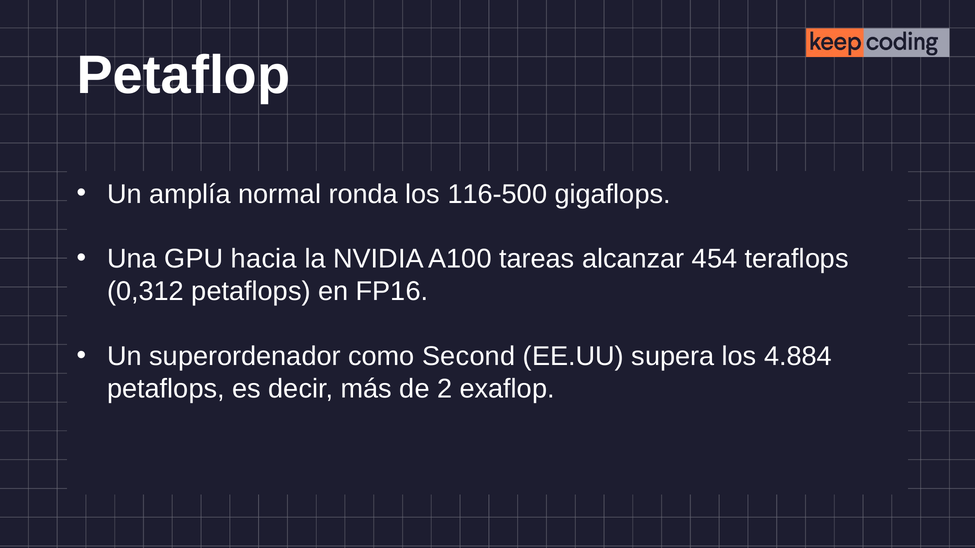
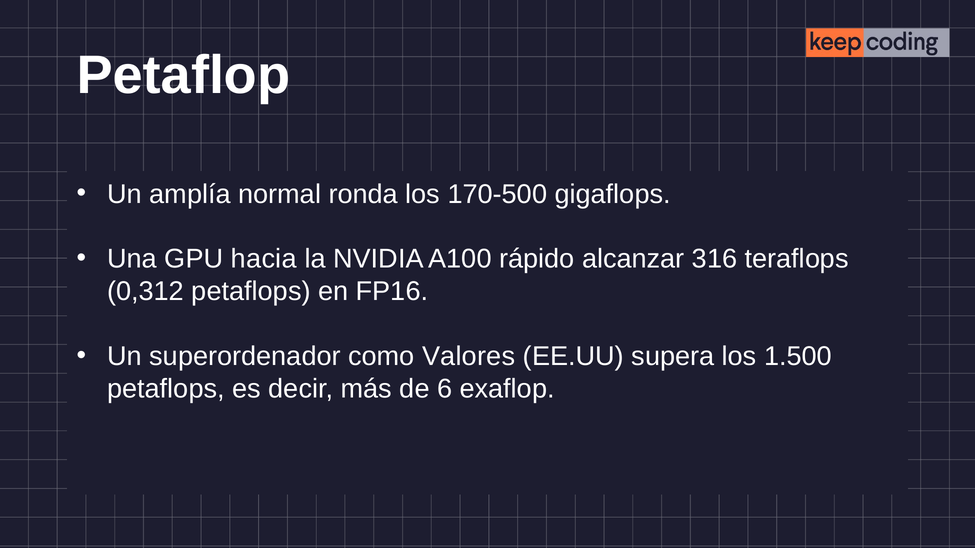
116-500: 116-500 -> 170-500 (497, 194)
tareas: tareas -> rápido (537, 259)
454: 454 -> 316 (715, 259)
Second: Second -> Valores (469, 357)
4.884: 4.884 -> 1.500 (798, 357)
2: 2 -> 6 (445, 389)
